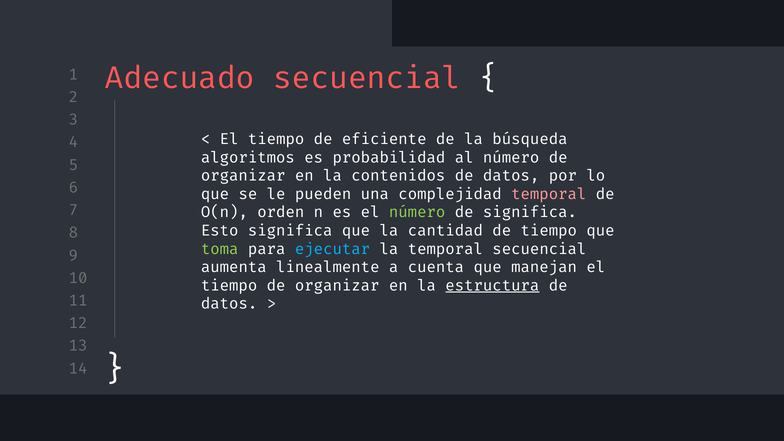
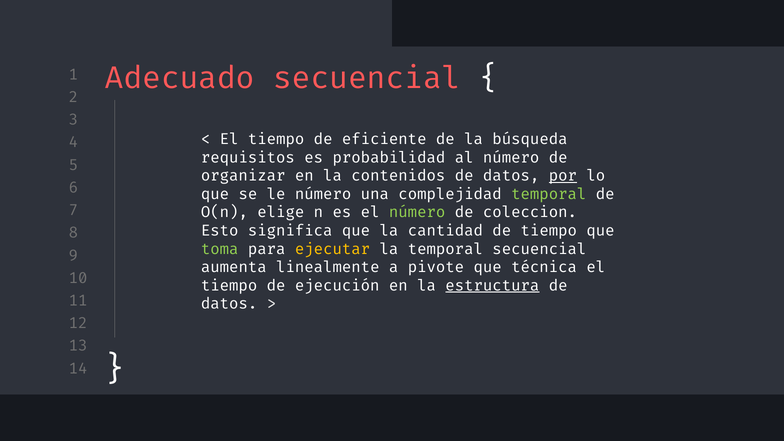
algoritmos: algoritmos -> requisitos (248, 157)
por underline: none -> present (563, 176)
le pueden: pueden -> número (323, 194)
temporal colour: pink -> light green (549, 194)
orden: orden -> elige (281, 212)
de significa: significa -> coleccion (530, 212)
ejecutar colour: light blue -> yellow (333, 249)
cuenta: cuenta -> pivote (436, 267)
manejan: manejan -> técnica (544, 267)
organizar: organizar -> ejecución (337, 286)
